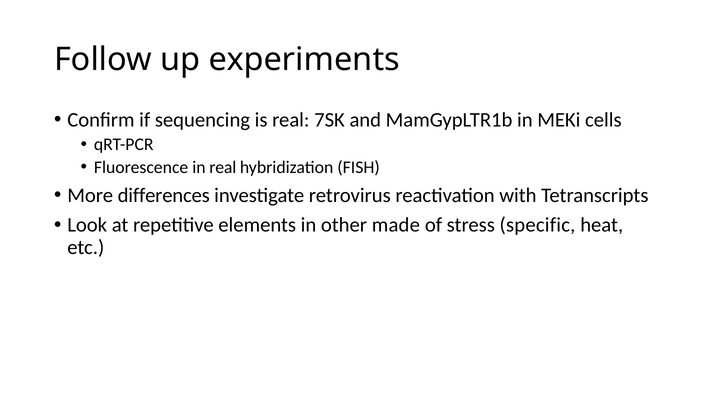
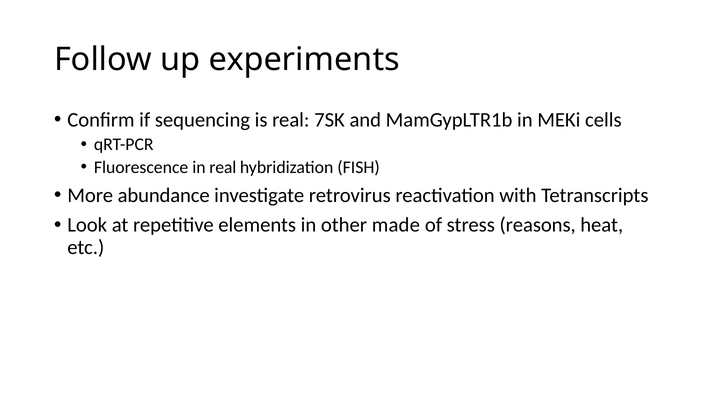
differences: differences -> abundance (164, 195)
specific: specific -> reasons (538, 225)
